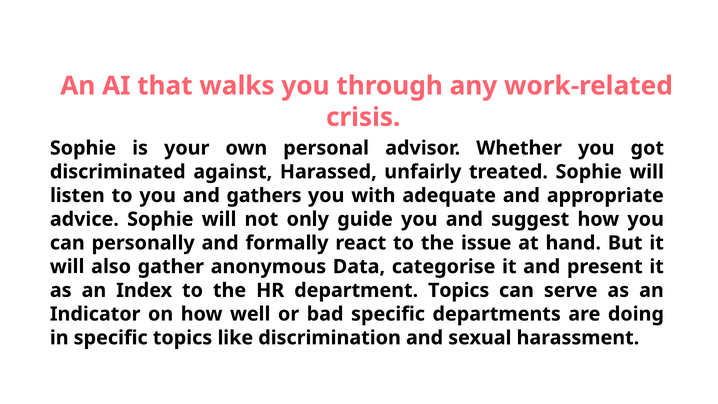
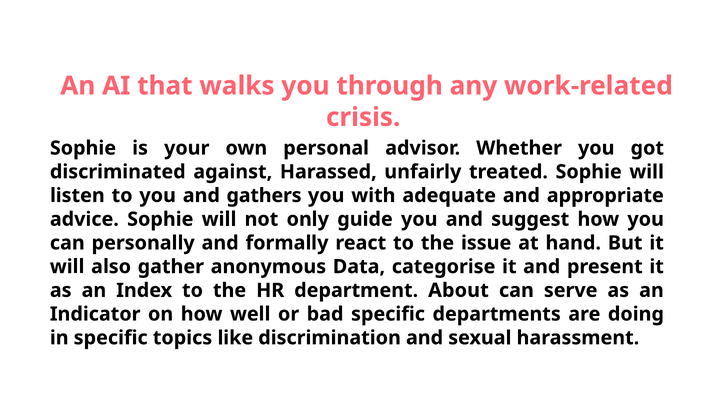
department Topics: Topics -> About (458, 290)
